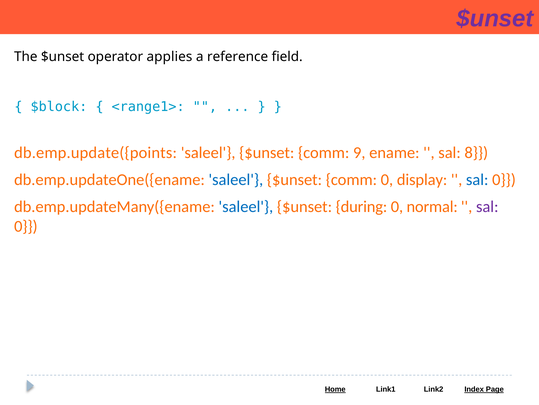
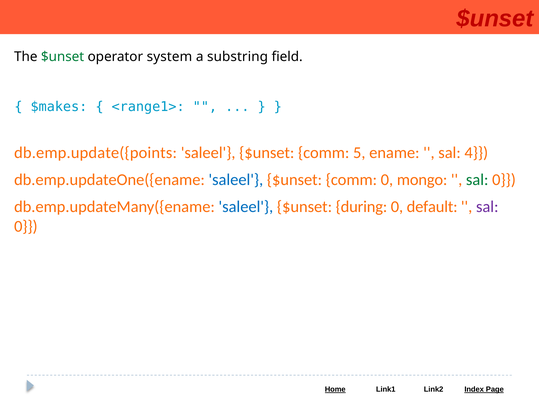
$unset colour: purple -> red (495, 19)
$unset colour: black -> green (63, 57)
applies: applies -> system (169, 57)
reference: reference -> substring (238, 57)
$block: $block -> $makes (59, 107)
9: 9 -> 5 (359, 152)
8: 8 -> 4 (476, 152)
display: display -> mongo (422, 179)
sal colour: blue -> green (477, 179)
normal: normal -> default (432, 206)
